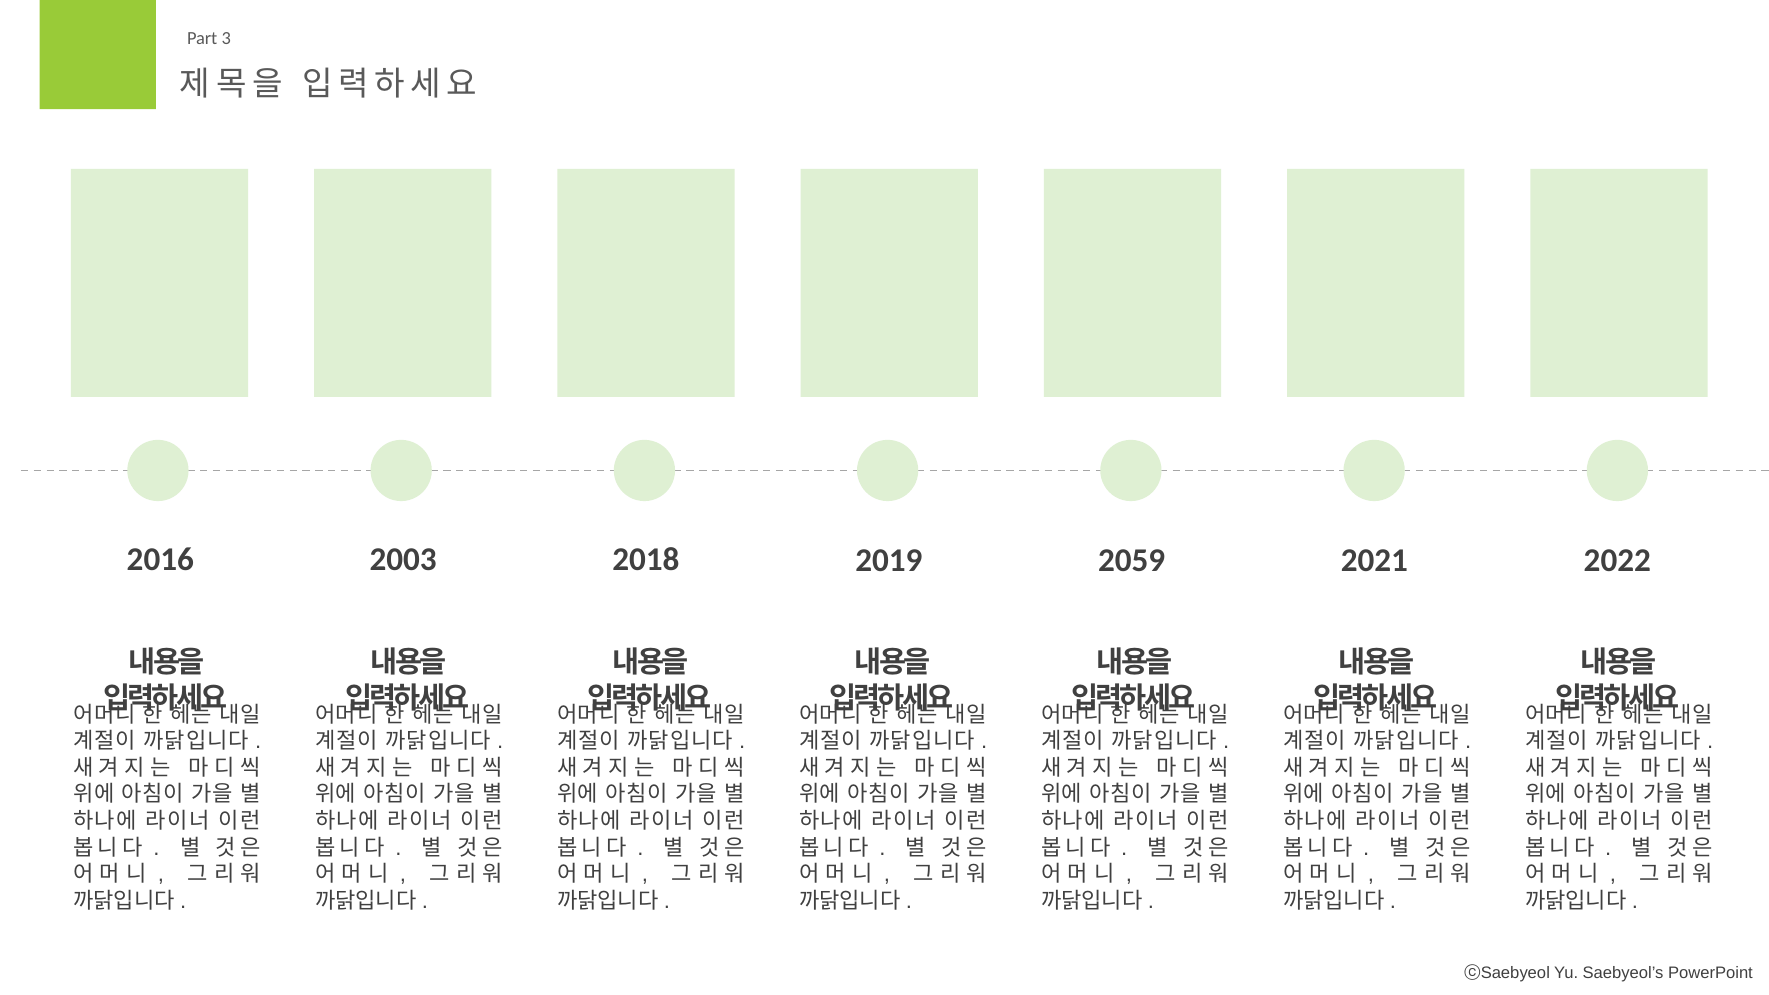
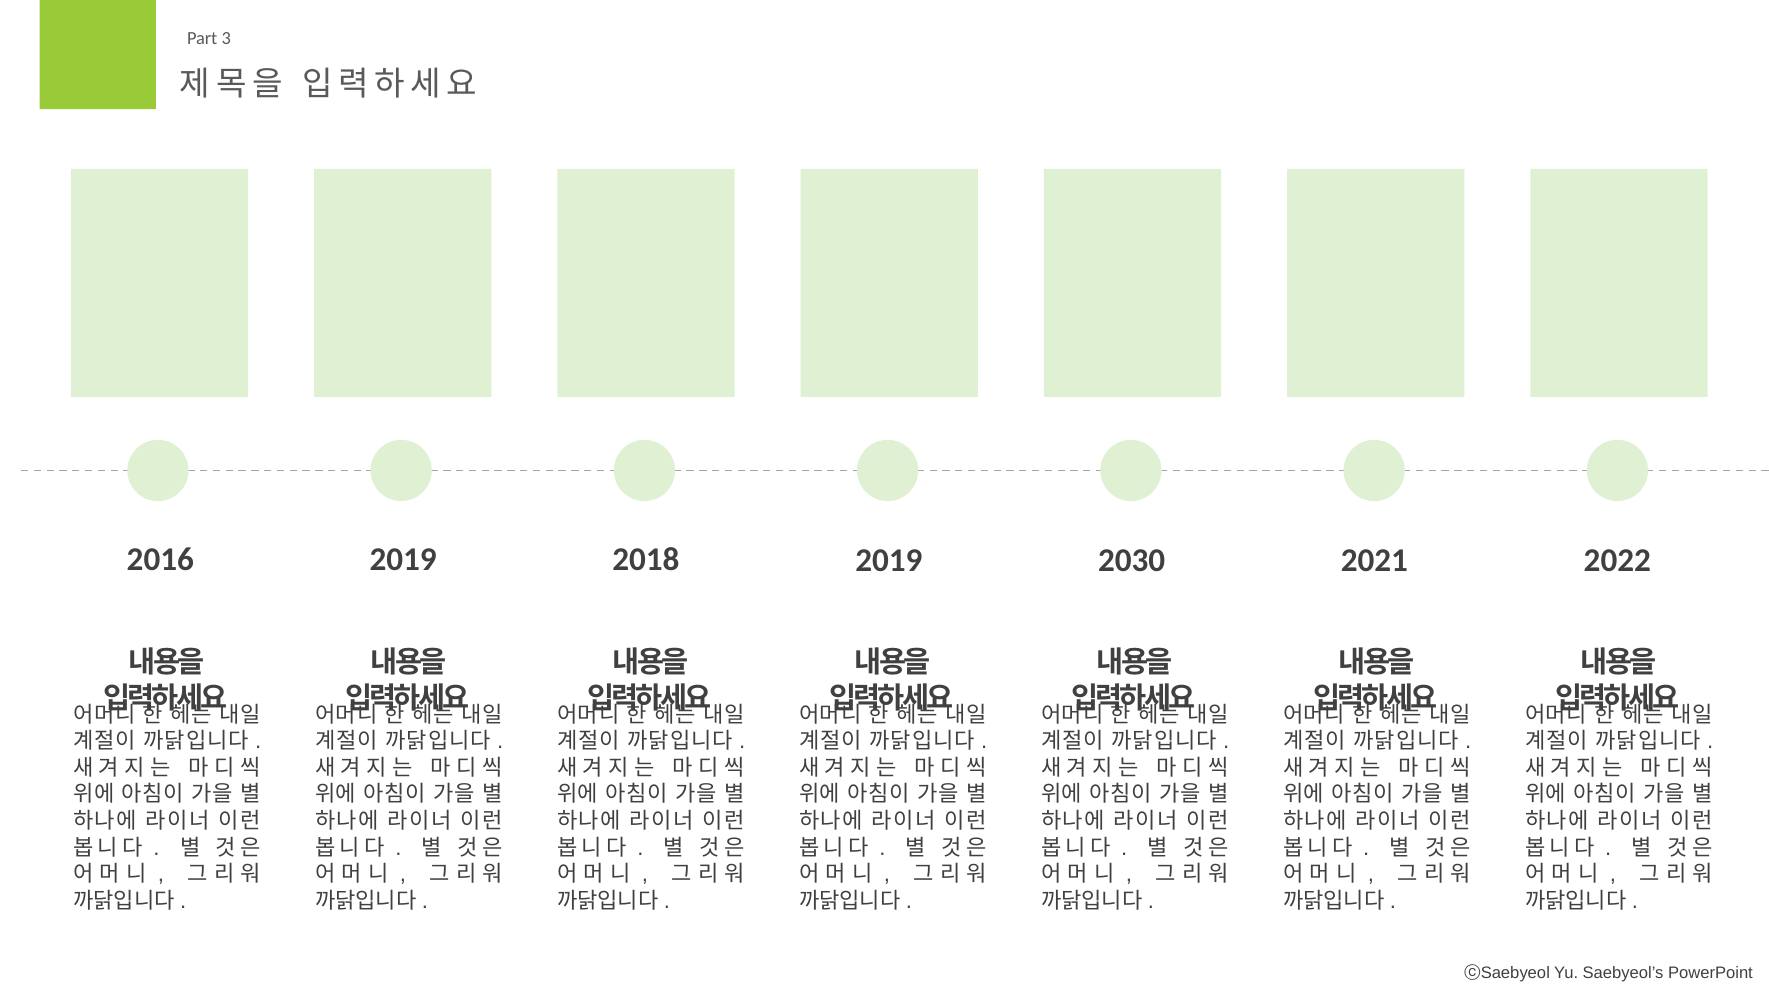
2003: 2003 -> 2019 (403, 560)
2059: 2059 -> 2030 (1132, 560)
